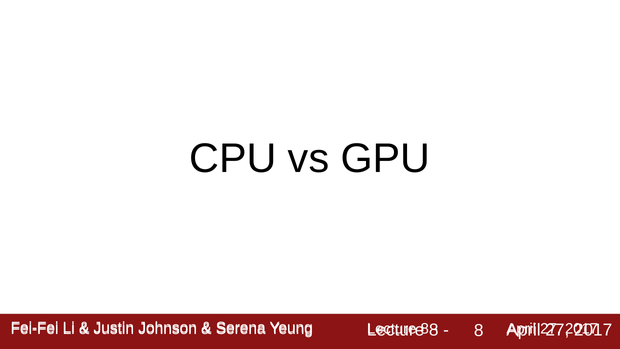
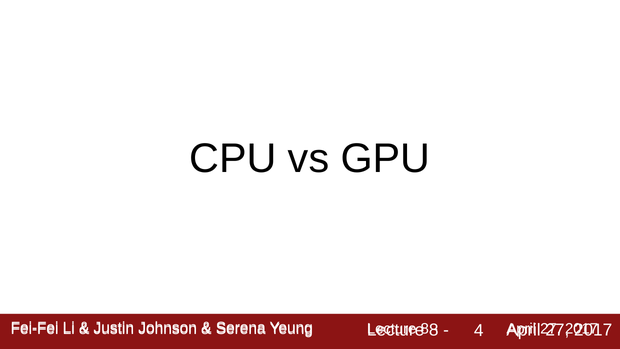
8: 8 -> 4 (479, 330)
